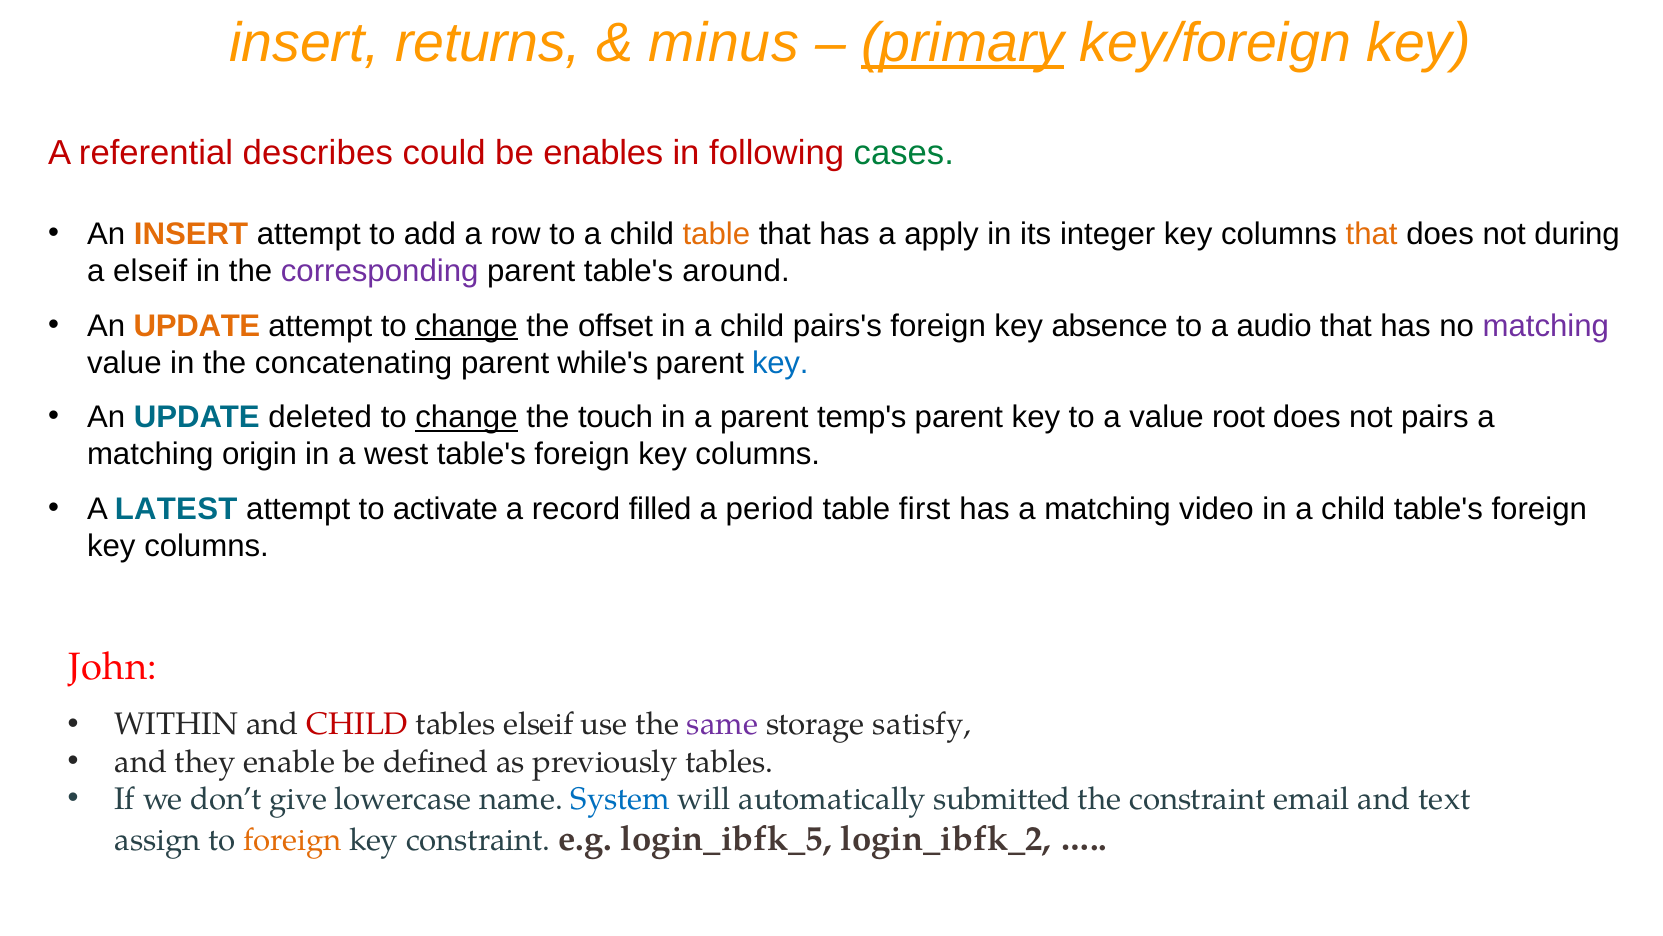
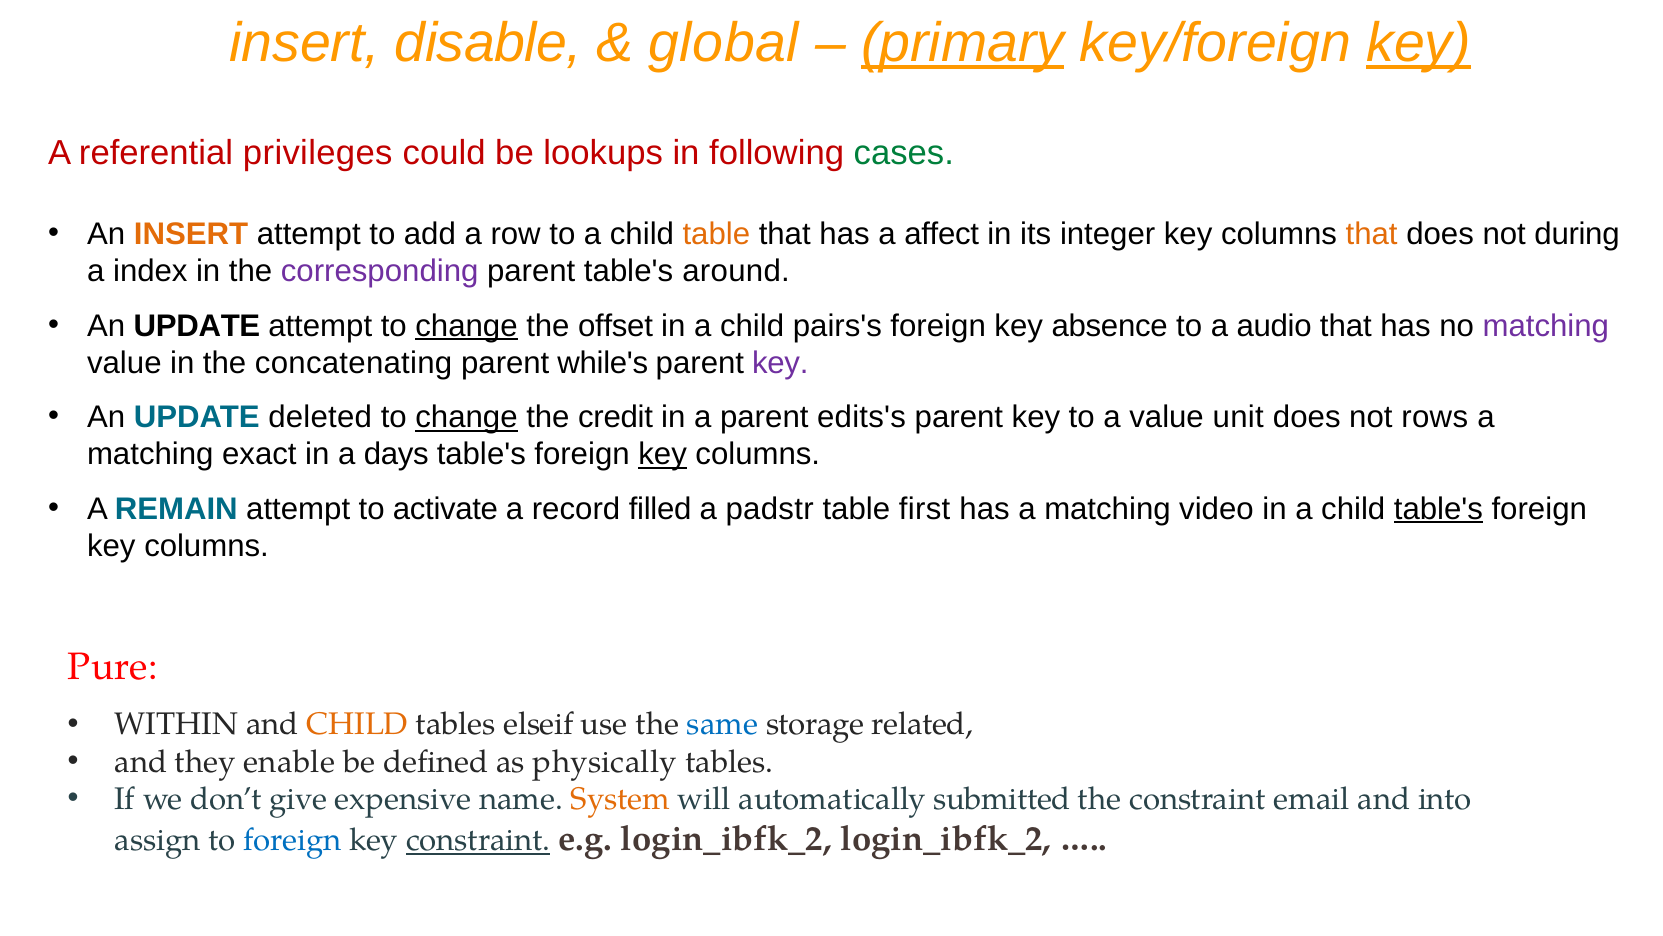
returns: returns -> disable (488, 43)
minus: minus -> global (724, 43)
key underline: none -> present (1419, 43)
describes: describes -> privileges (318, 153)
enables: enables -> lookups (603, 153)
apply: apply -> affect (942, 234)
a elseif: elseif -> index (150, 272)
UPDATE colour: orange -> black (197, 326)
key colour: blue -> purple (780, 363)
touch: touch -> credit (616, 417)
temp's: temp's -> edits's (862, 417)
root: root -> unit (1238, 417)
pairs: pairs -> rows (1435, 417)
origin: origin -> exact (259, 454)
west: west -> days (396, 454)
key underline: none -> present (663, 454)
LATEST: LATEST -> REMAIN (176, 508)
period: period -> padstr (770, 508)
table's underline: none -> present (1438, 508)
John: John -> Pure (113, 666)
CHILD colour: red -> orange (357, 724)
same colour: purple -> blue (723, 724)
satisfy: satisfy -> related (923, 724)
previously: previously -> physically (605, 761)
lowercase: lowercase -> expensive (403, 799)
System colour: blue -> orange (620, 799)
text: text -> into (1445, 799)
foreign colour: orange -> blue (293, 840)
constraint underline: none -> present (478, 840)
e.g login_ibfk_5: login_ibfk_5 -> login_ibfk_2 (726, 839)
